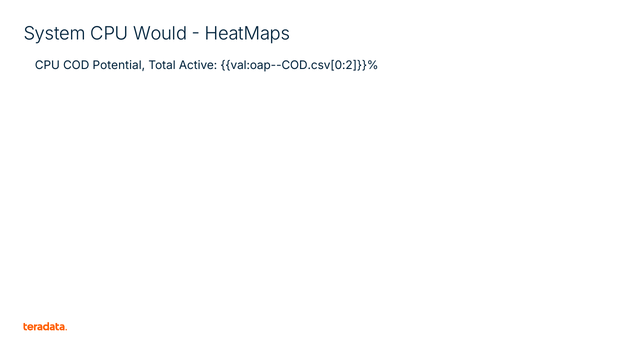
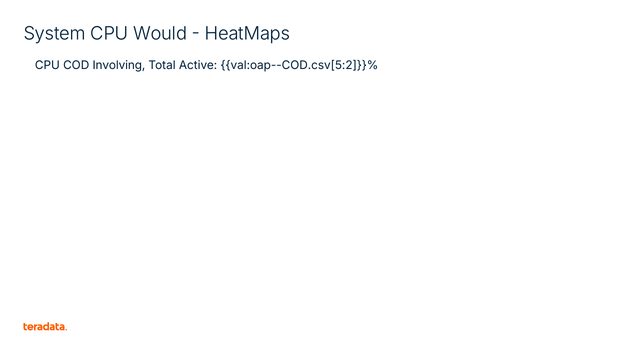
Potential: Potential -> Involving (119, 65)
val:oap--COD.csv[0:2]}}%: val:oap--COD.csv[0:2]}}% -> val:oap--COD.csv[5:2]}}% (299, 65)
